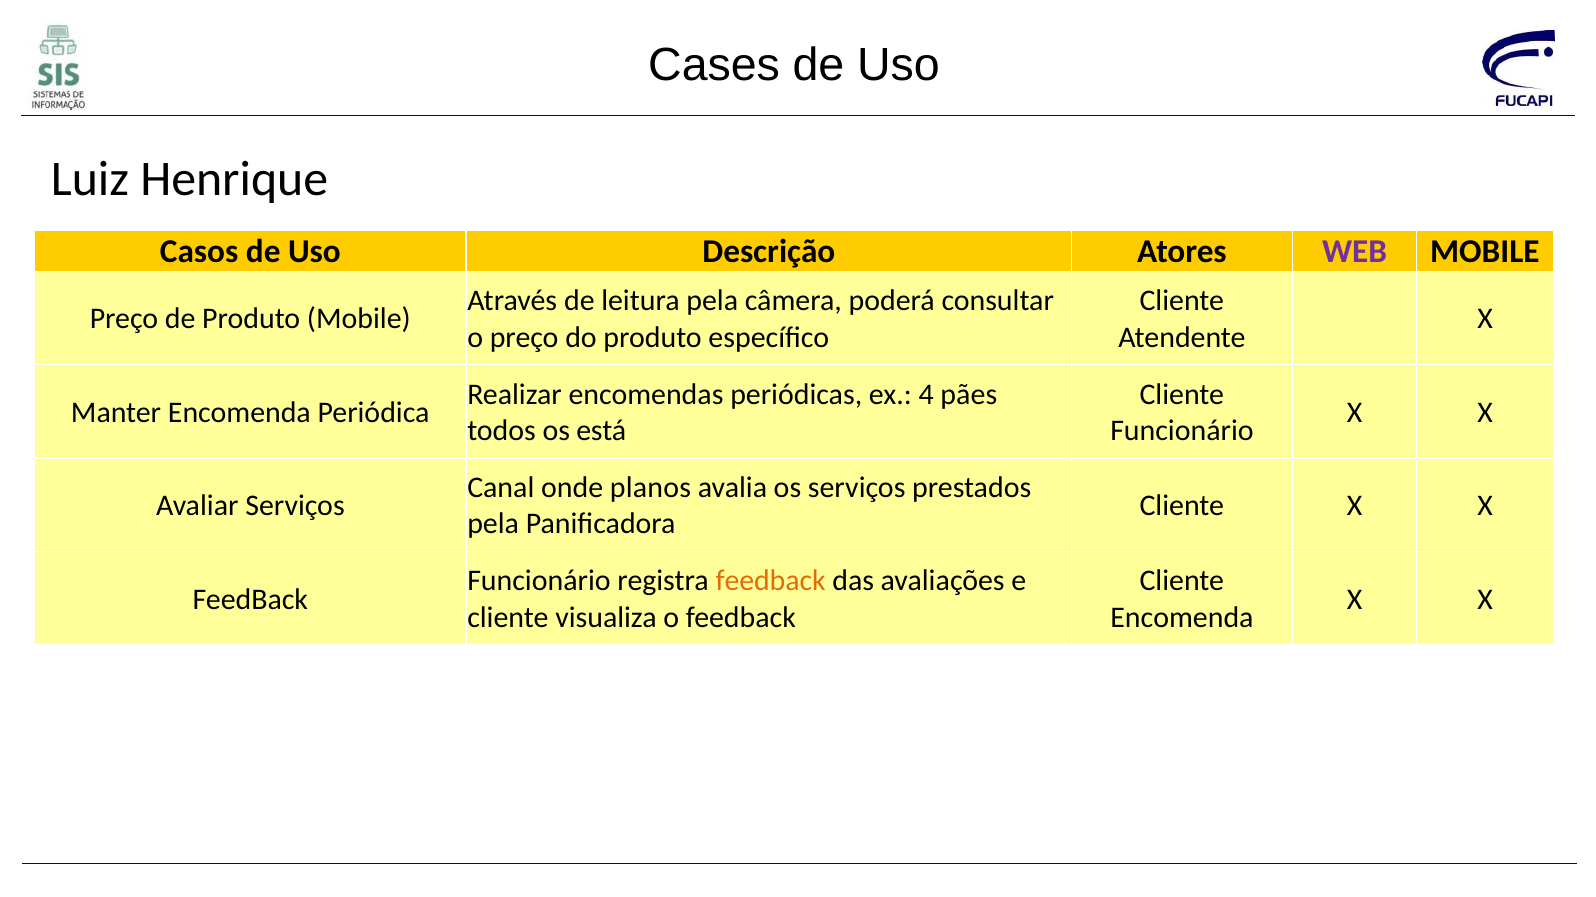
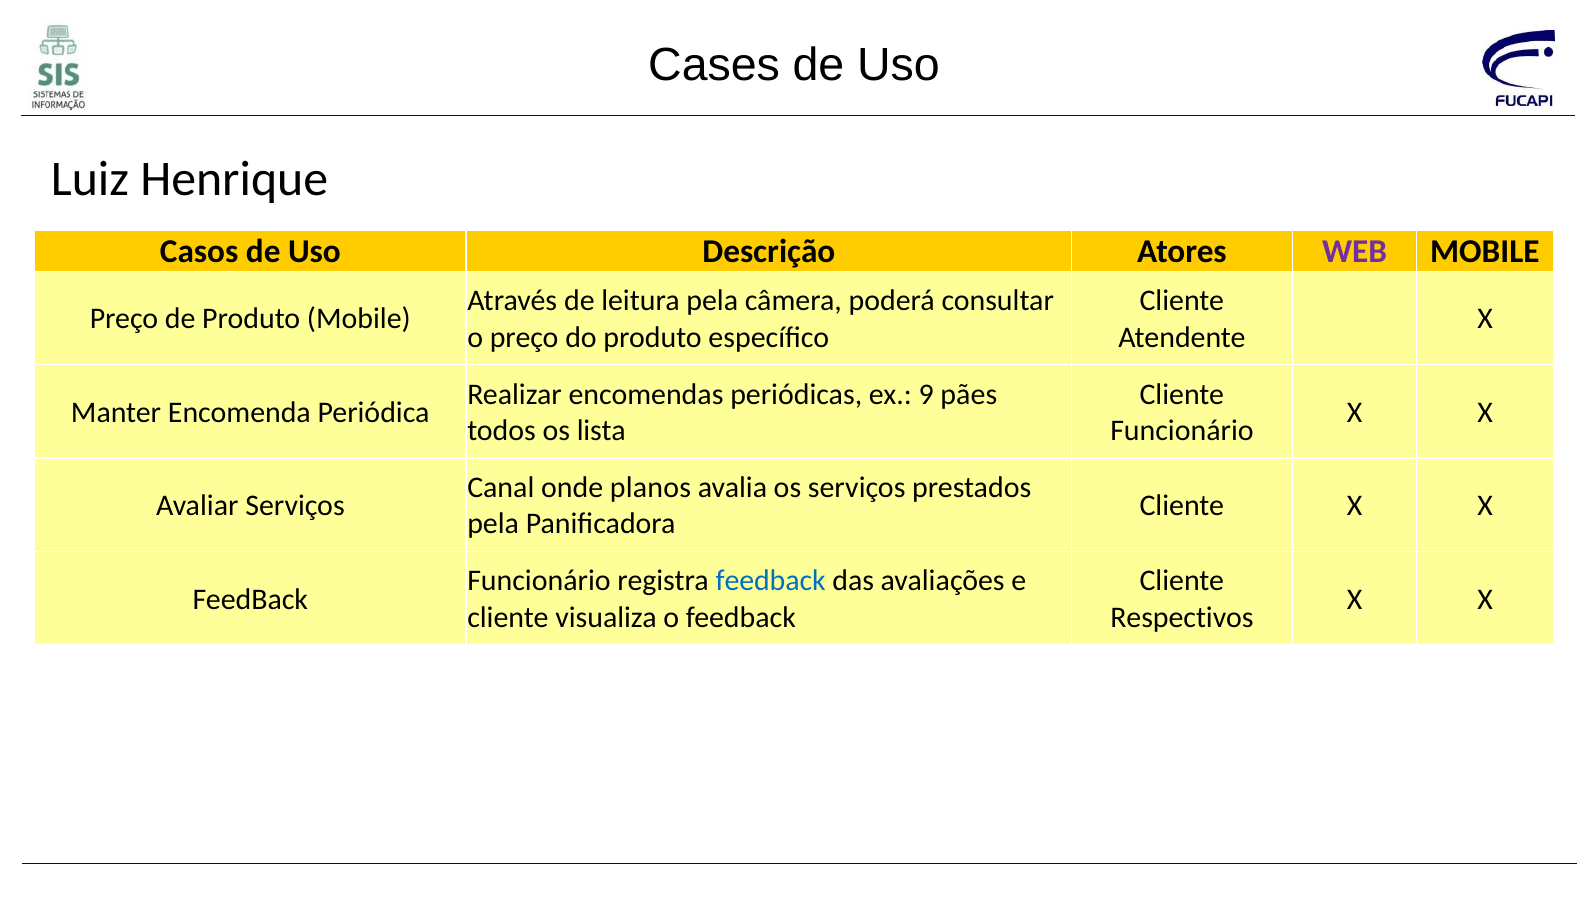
4: 4 -> 9 (926, 394)
está: está -> lista (601, 431)
feedback colour: orange -> blue (771, 581)
Encomenda: Encomenda -> Respectivos (1182, 618)
